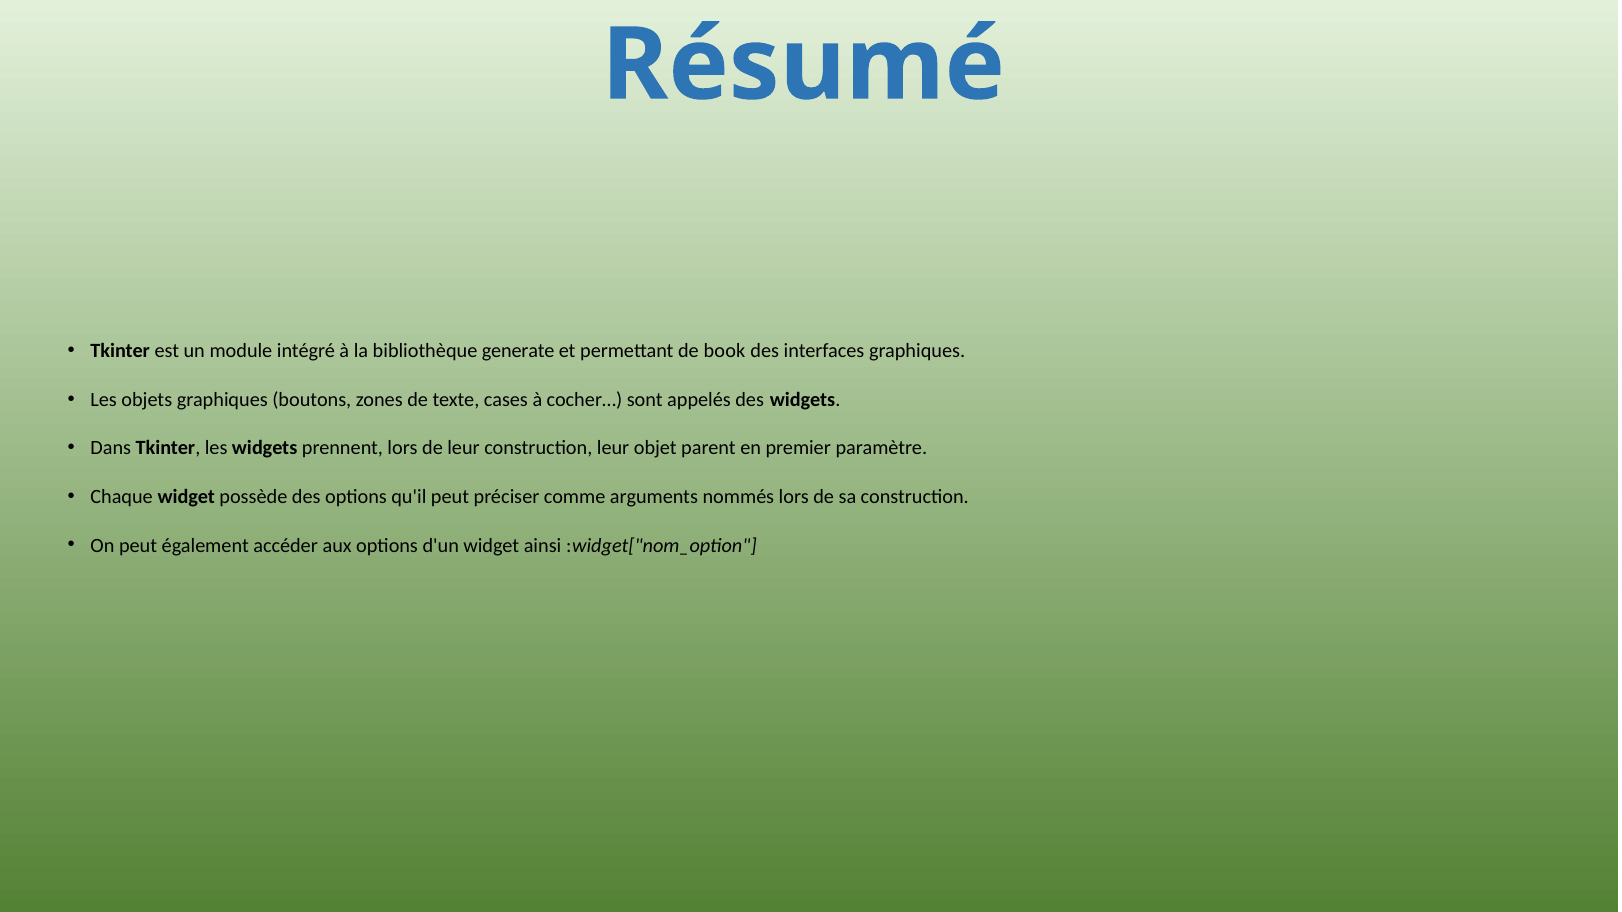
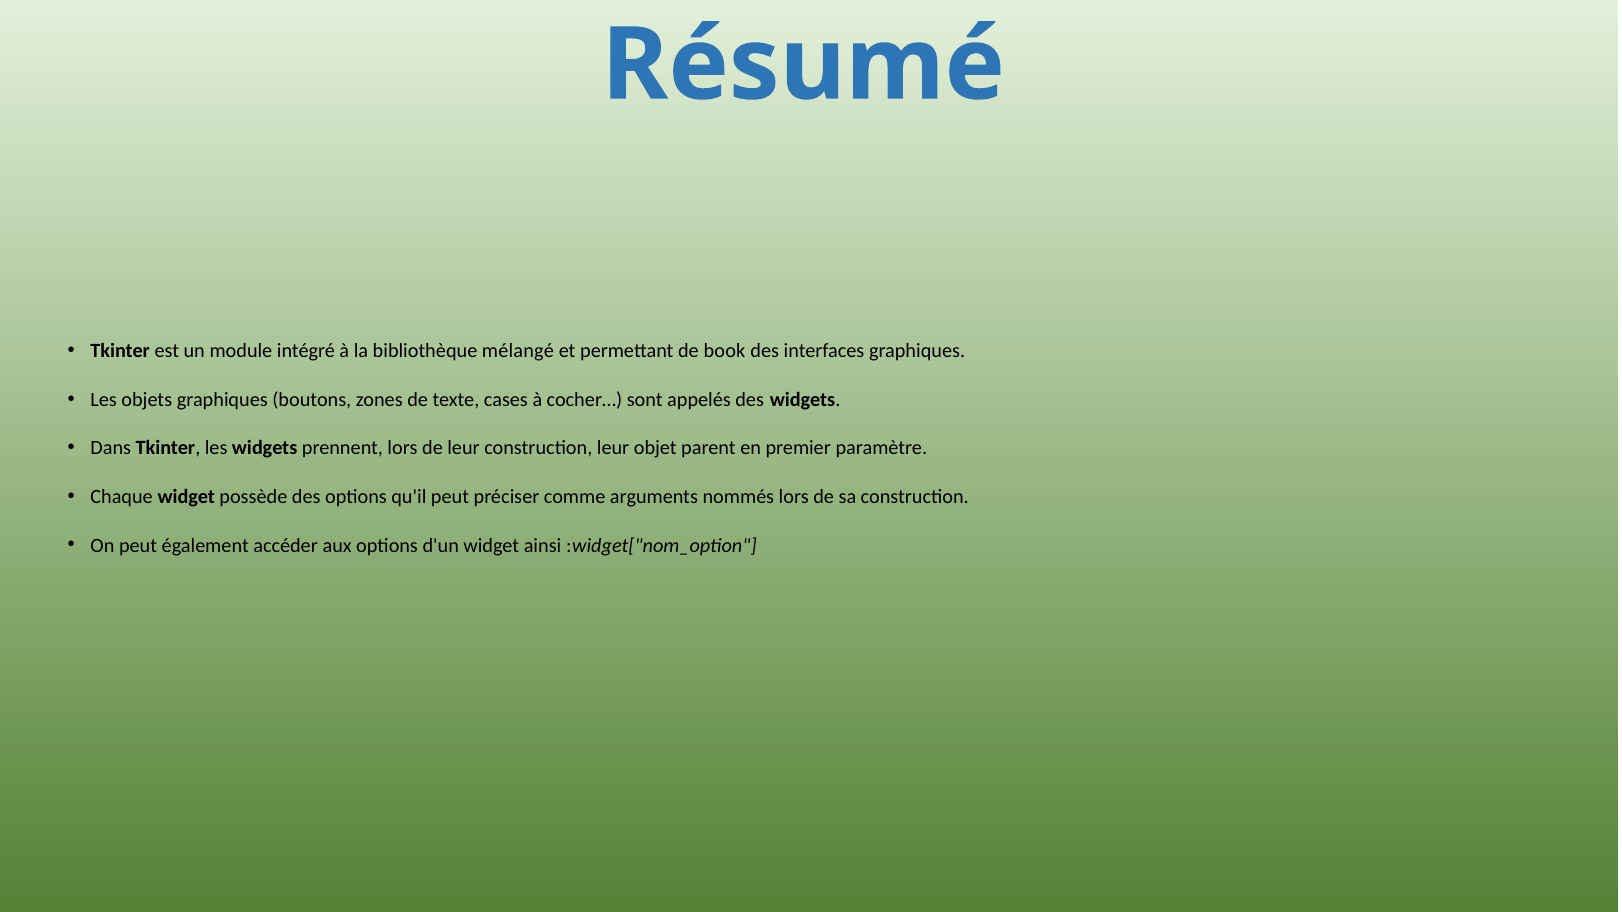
generate: generate -> mélangé (518, 351)
